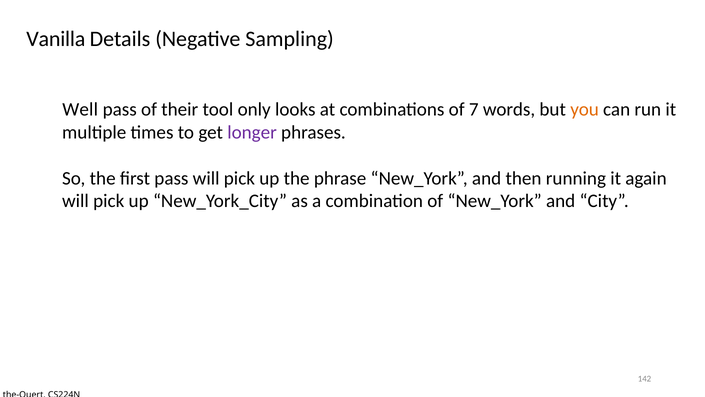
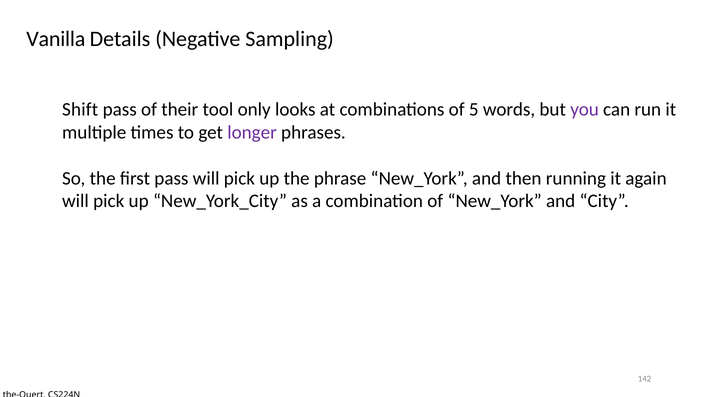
Well: Well -> Shift (80, 109)
7: 7 -> 5 (474, 109)
you colour: orange -> purple (585, 109)
